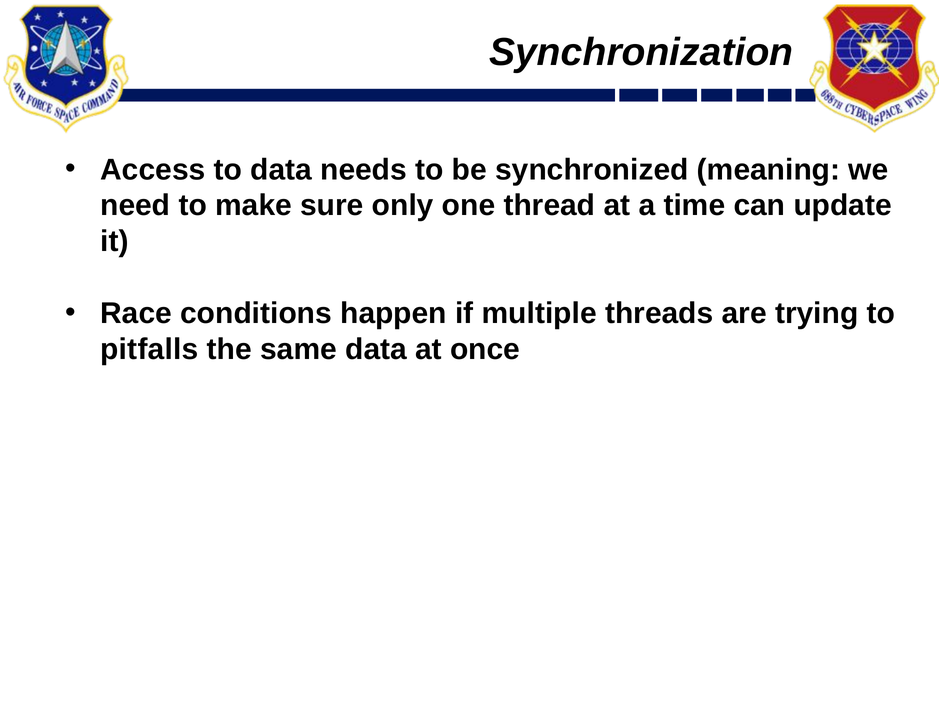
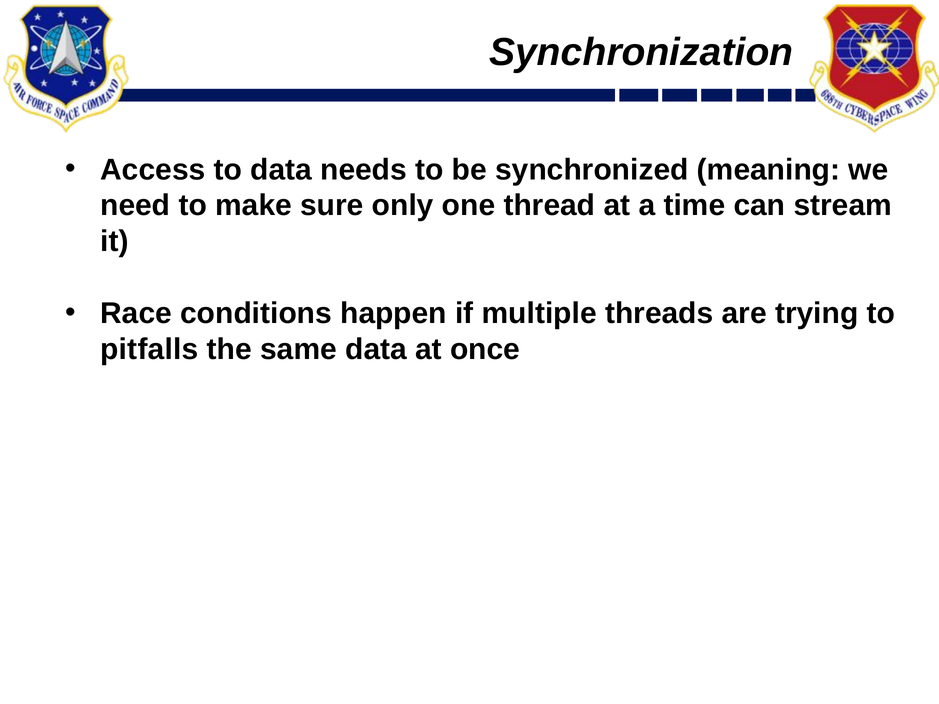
update: update -> stream (843, 206)
